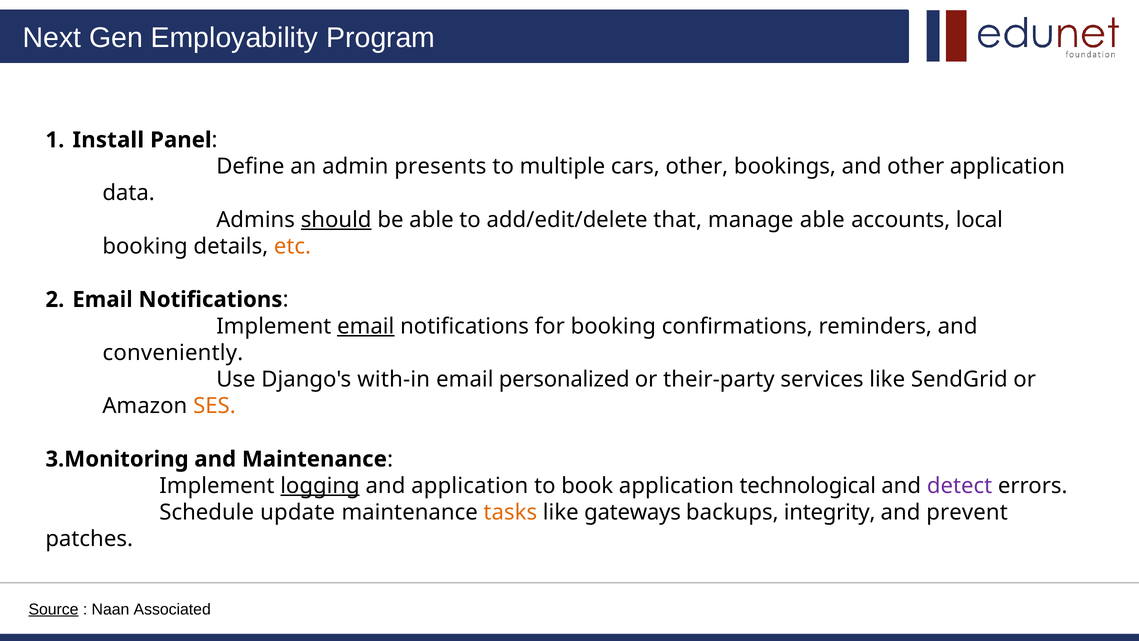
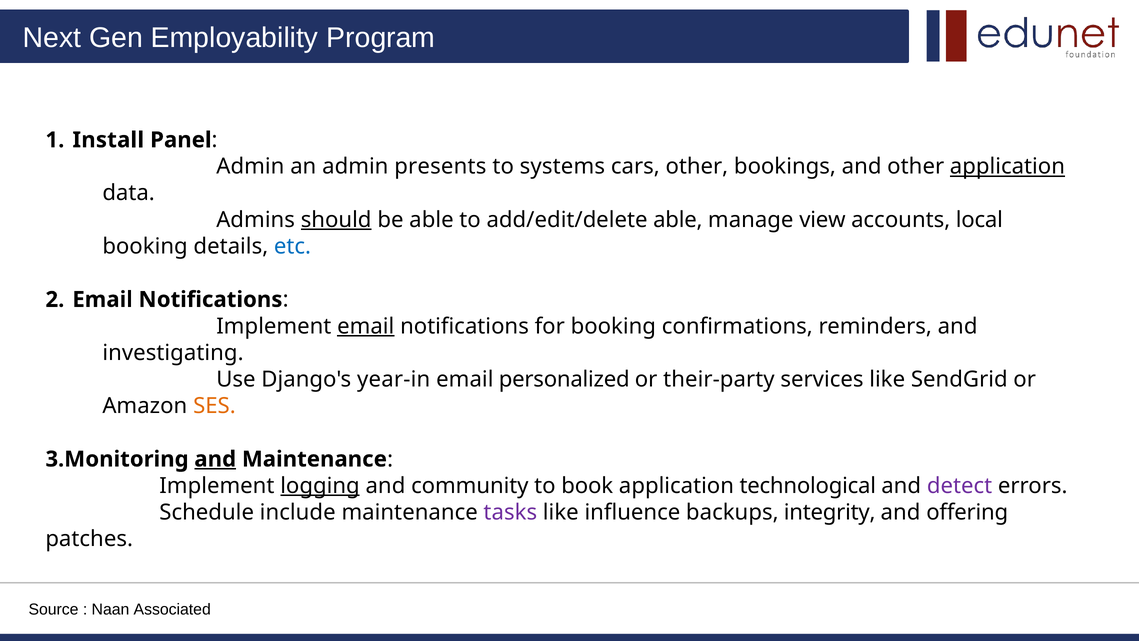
Define: Define -> Admin (250, 166)
multiple: multiple -> systems (562, 166)
application underline: none -> present (1007, 166)
add/edit/delete that: that -> able (678, 220)
manage able: able -> view (822, 220)
etc colour: orange -> blue (292, 246)
conveniently: conveniently -> investigating (173, 353)
with-in: with-in -> year-in (394, 379)
and underline: none -> present (215, 459)
and application: application -> community (470, 486)
update: update -> include (298, 512)
tasks colour: orange -> purple (510, 512)
gateways: gateways -> influence (632, 512)
prevent: prevent -> offering (967, 512)
Source underline: present -> none (54, 609)
